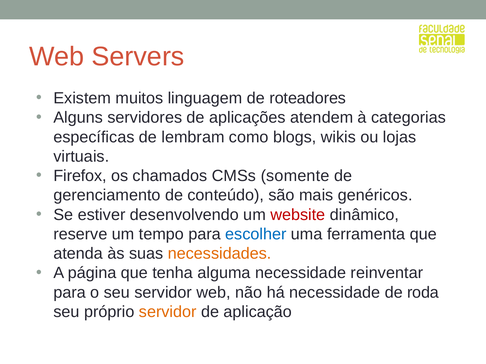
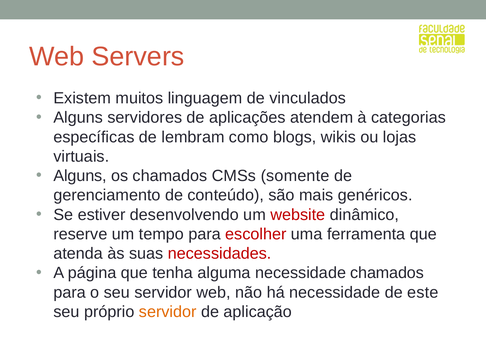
roteadores: roteadores -> vinculados (308, 98)
Firefox: Firefox -> Alguns (80, 176)
escolher colour: blue -> red (256, 234)
necessidades colour: orange -> red (220, 254)
necessidade reinventar: reinventar -> chamados (387, 273)
roda: roda -> este (423, 293)
